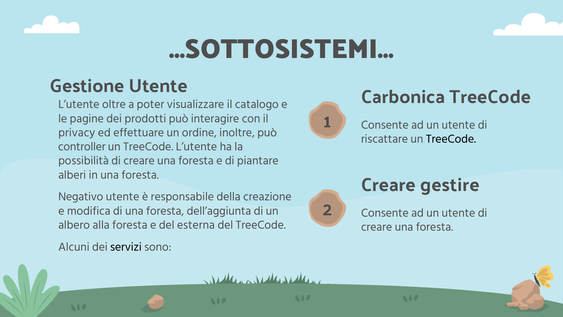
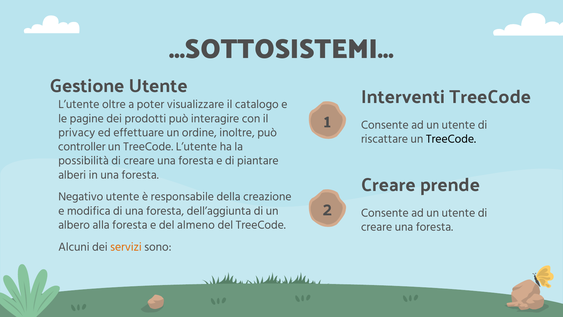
Carbonica: Carbonica -> Interventi (403, 97)
gestire: gestire -> prende (450, 185)
esterna: esterna -> almeno (196, 225)
servizi colour: black -> orange (126, 247)
